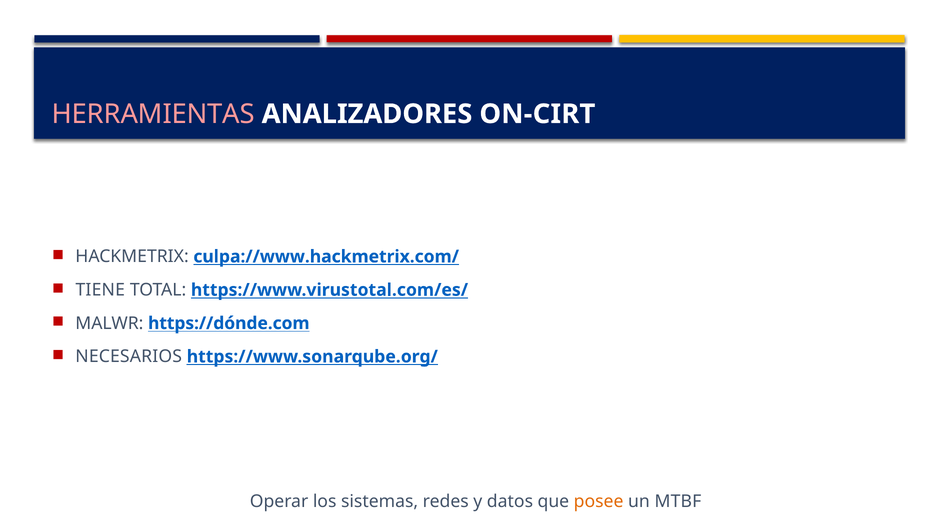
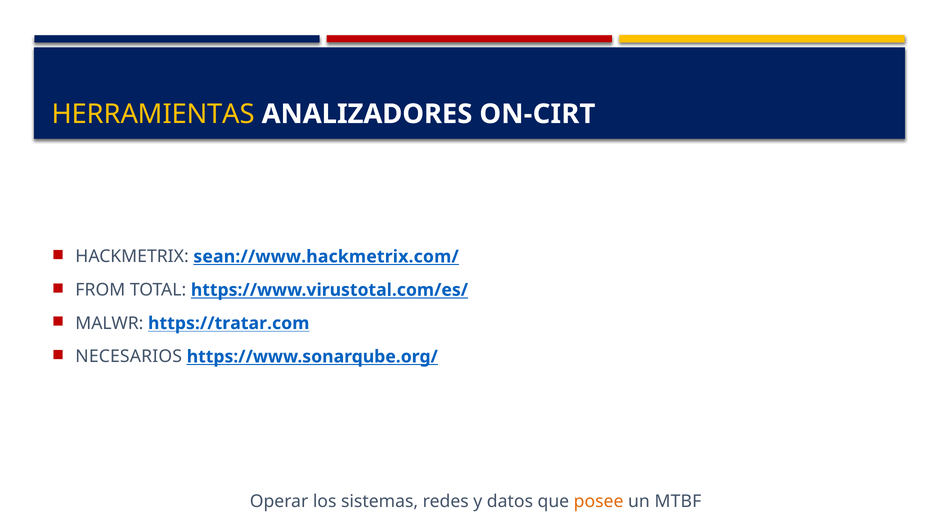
HERRAMIENTAS colour: pink -> yellow (153, 114)
culpa://www.hackmetrix.com/: culpa://www.hackmetrix.com/ -> sean://www.hackmetrix.com/ (326, 257)
TIENE: TIENE -> FROM (100, 290)
https://dónde.com: https://dónde.com -> https://tratar.com (229, 323)
